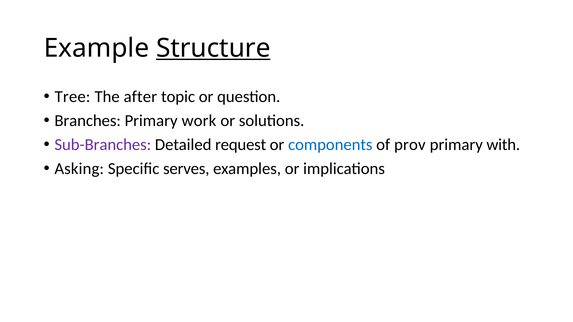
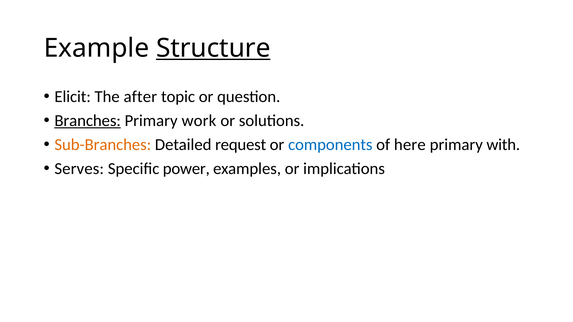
Tree: Tree -> Elicit (73, 97)
Branches underline: none -> present (88, 121)
Sub-Branches colour: purple -> orange (103, 145)
prov: prov -> here (410, 145)
Asking: Asking -> Serves (79, 169)
serves: serves -> power (186, 169)
